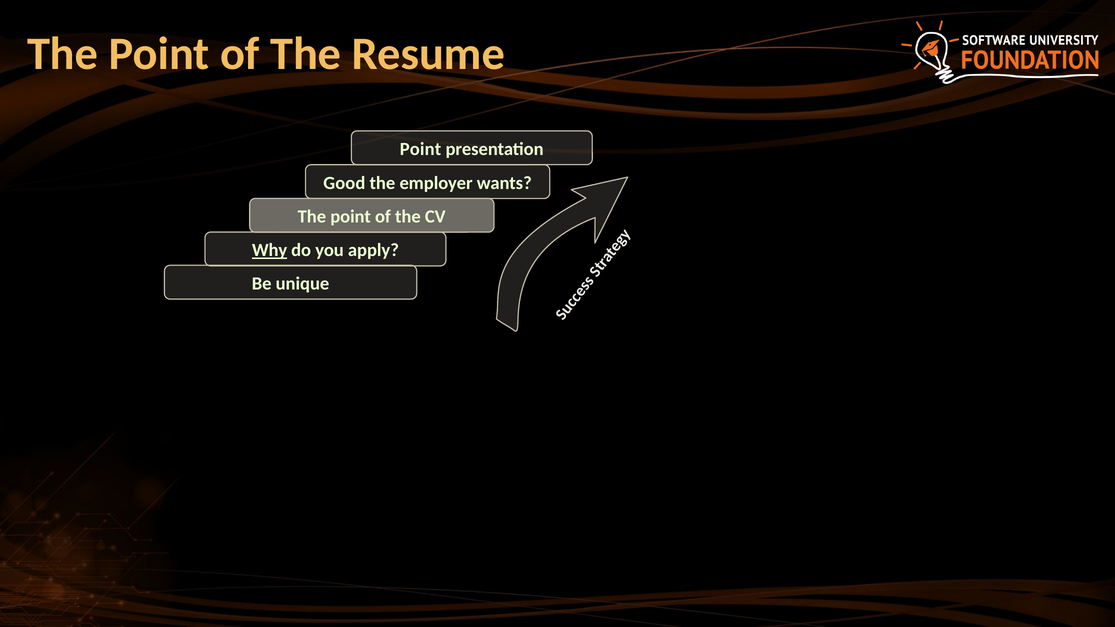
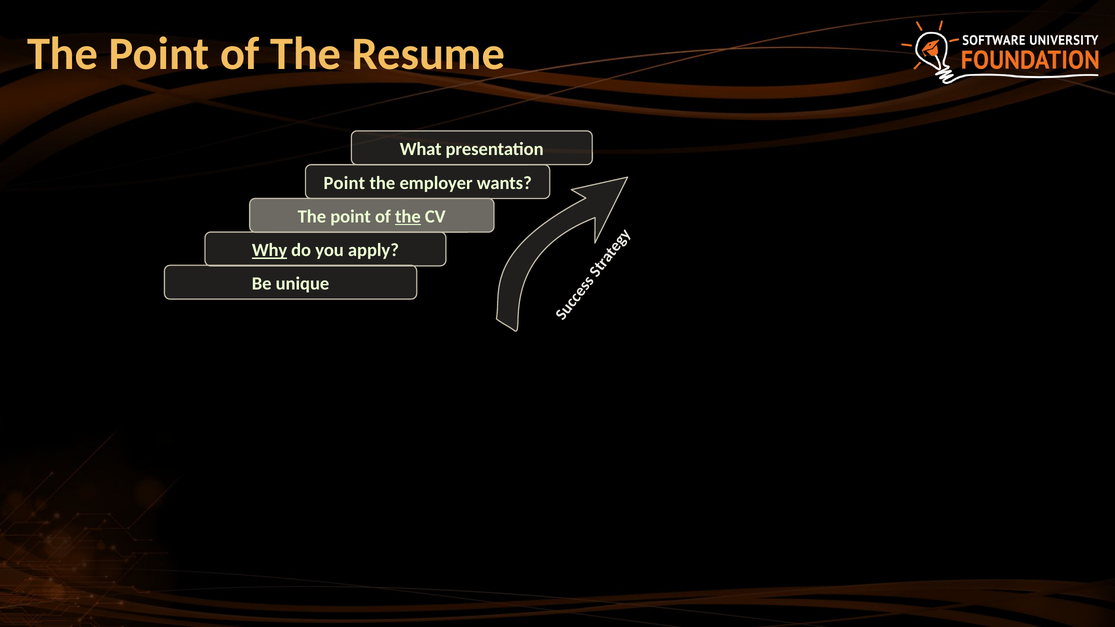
Point: Point -> What (421, 149)
Good: Good -> Point (344, 183)
the underline: none -> present (408, 217)
